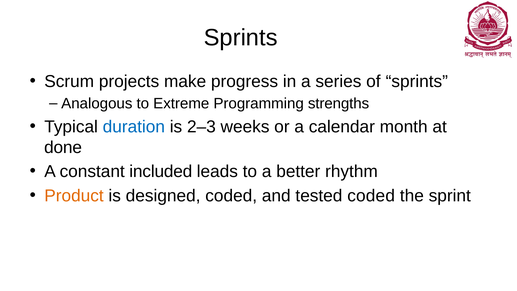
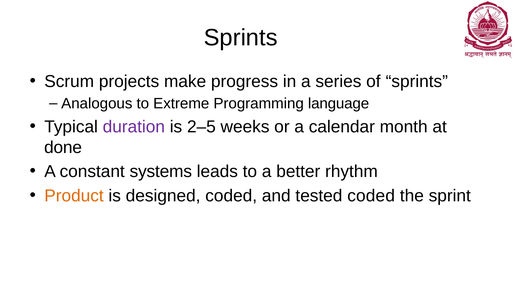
strengths: strengths -> language (339, 104)
duration colour: blue -> purple (134, 127)
2–3: 2–3 -> 2–5 (201, 127)
included: included -> systems (161, 171)
